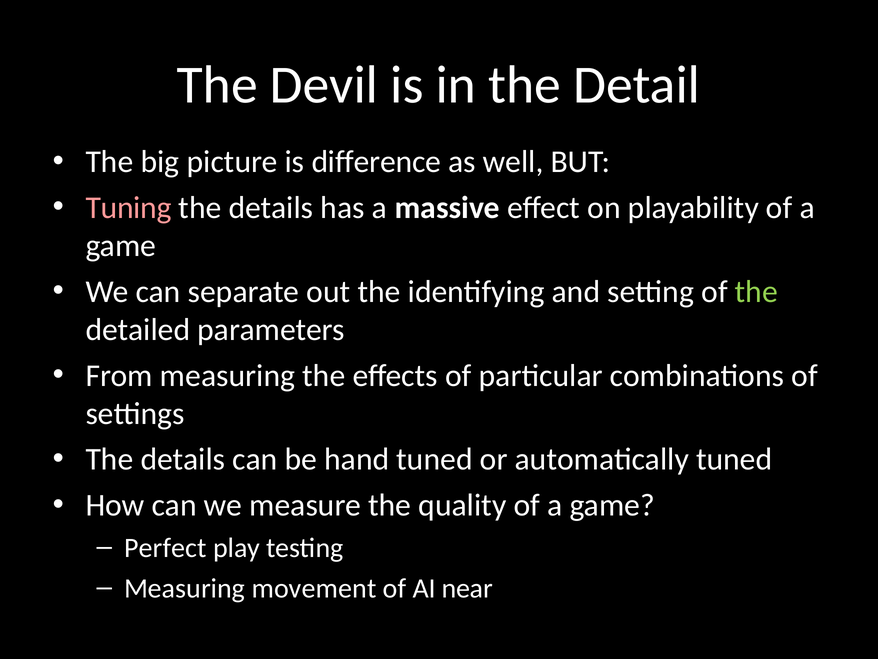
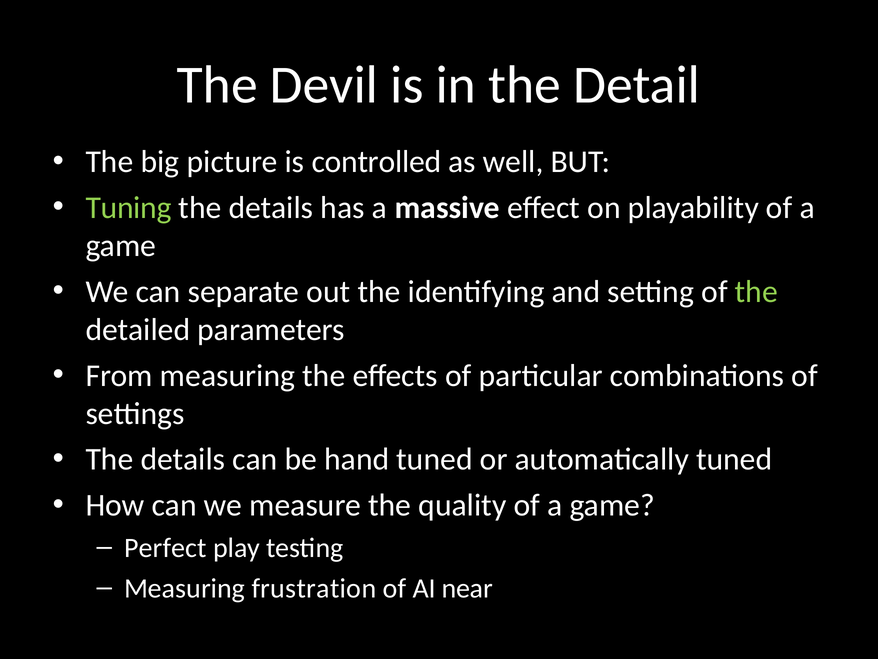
difference: difference -> controlled (376, 162)
Tuning colour: pink -> light green (129, 208)
movement: movement -> frustration (314, 588)
